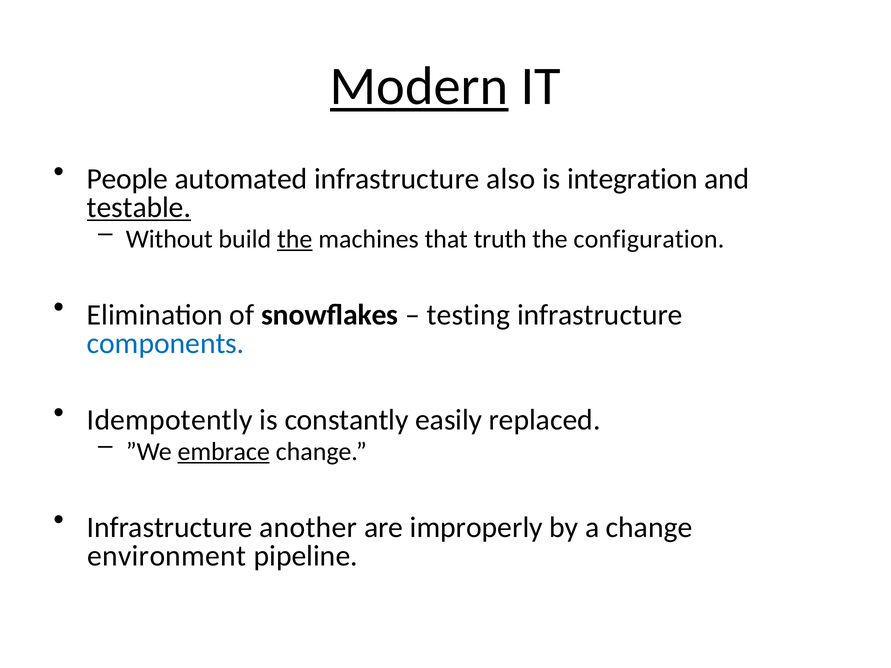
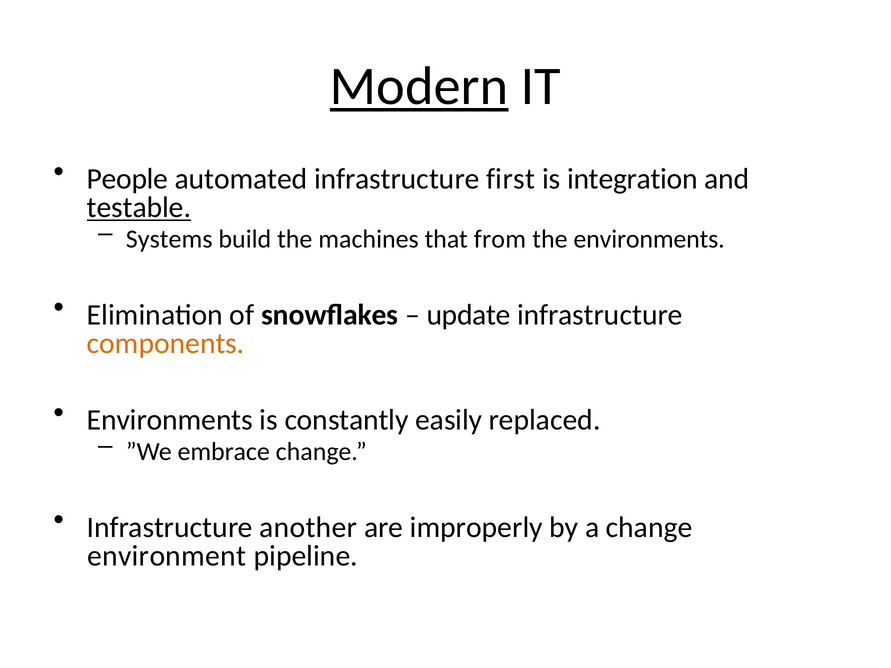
also: also -> first (511, 179)
Without: Without -> Systems (169, 239)
the underline: present -> none (295, 239)
truth: truth -> from (500, 239)
the configuration: configuration -> environments (649, 239)
testing: testing -> update (469, 315)
components colour: blue -> orange (166, 343)
Idempotently: Idempotently -> Environments (170, 420)
embrace underline: present -> none (224, 452)
